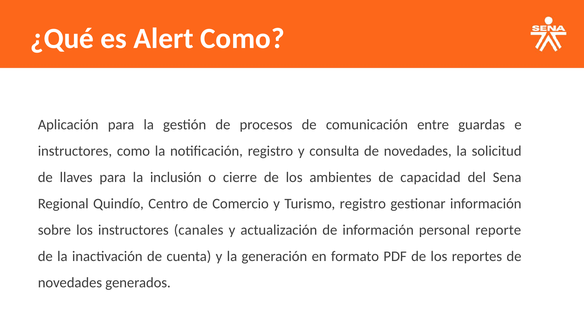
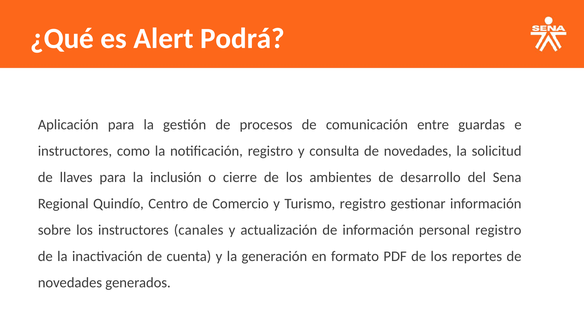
Alert Como: Como -> Podrá (242, 38)
capacidad: capacidad -> desarrollo (430, 177)
personal reporte: reporte -> registro (498, 230)
